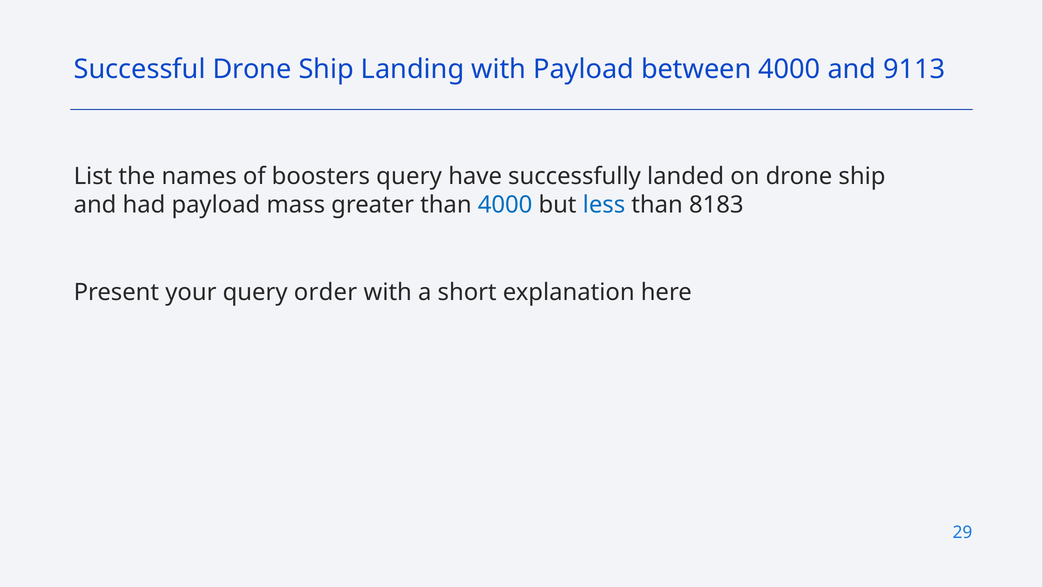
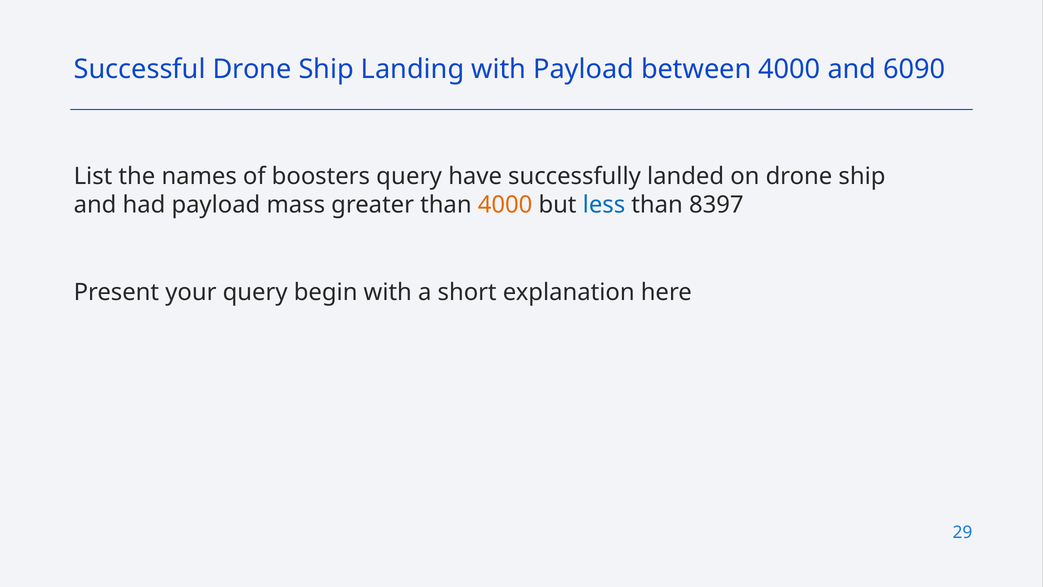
9113: 9113 -> 6090 (914, 69)
4000 colour: blue -> orange (505, 205)
8183: 8183 -> 8397 (716, 205)
order: order -> begin (326, 292)
